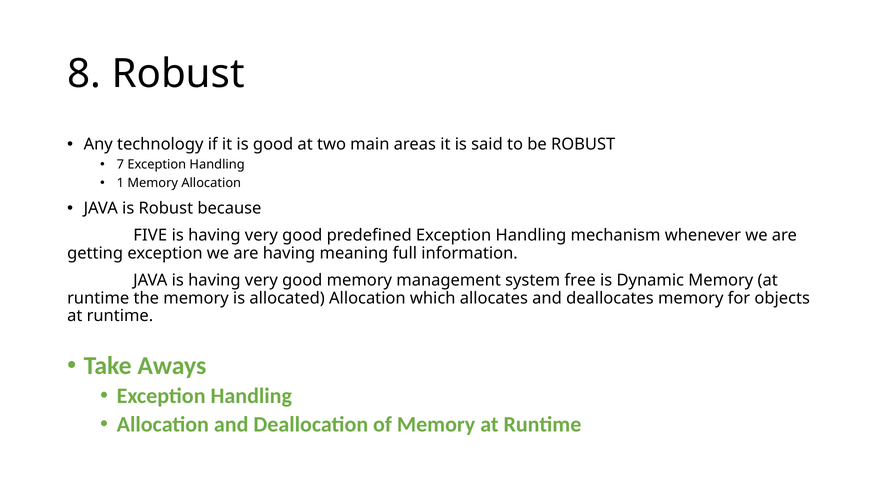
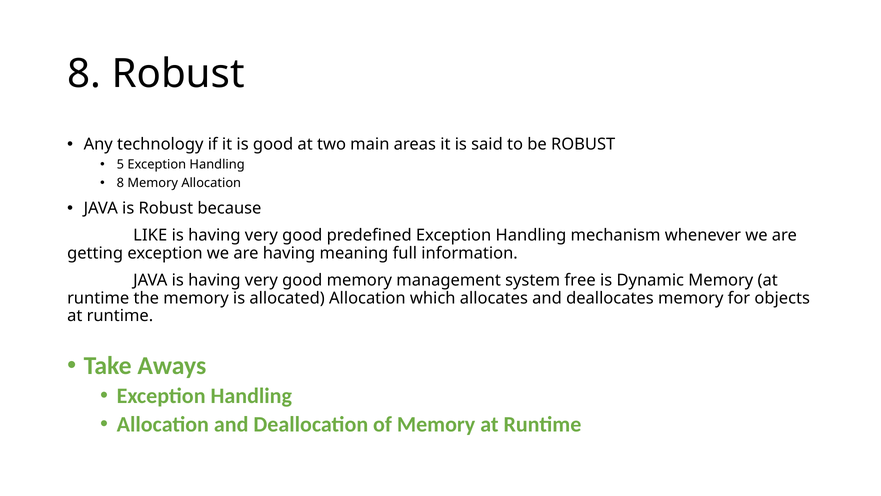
7: 7 -> 5 (120, 165)
1: 1 -> 8 (120, 183)
FIVE: FIVE -> LIKE (150, 235)
